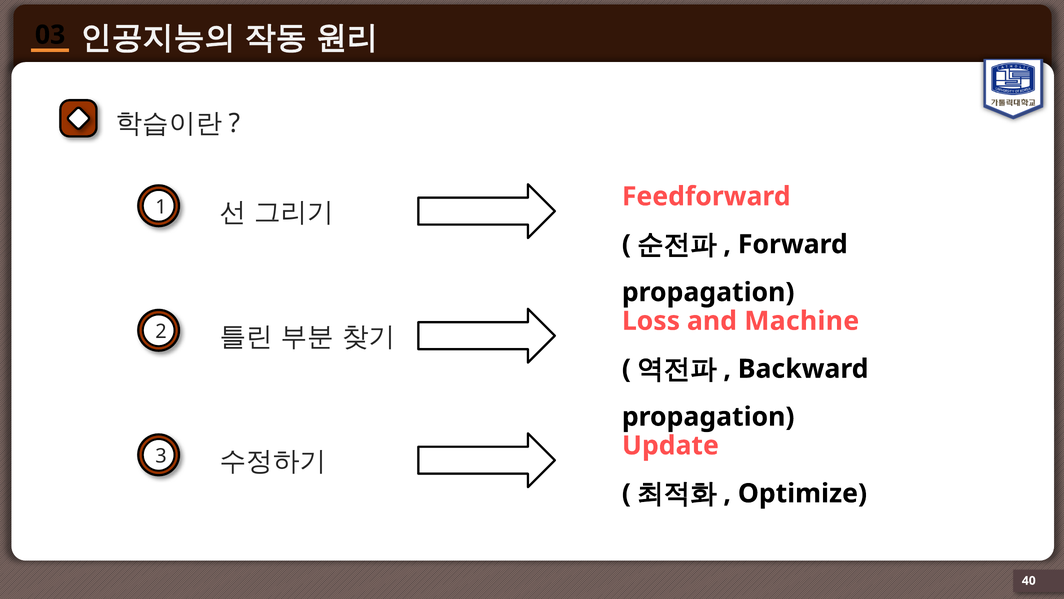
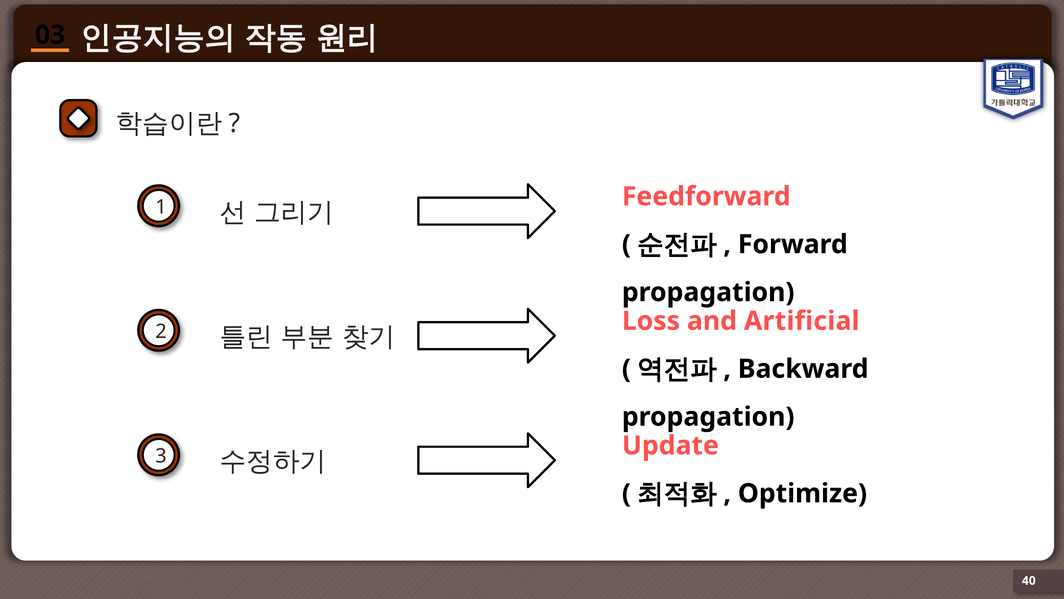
Machine: Machine -> Artificial (802, 321)
